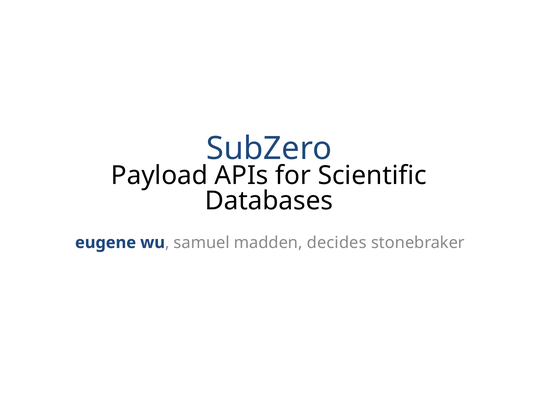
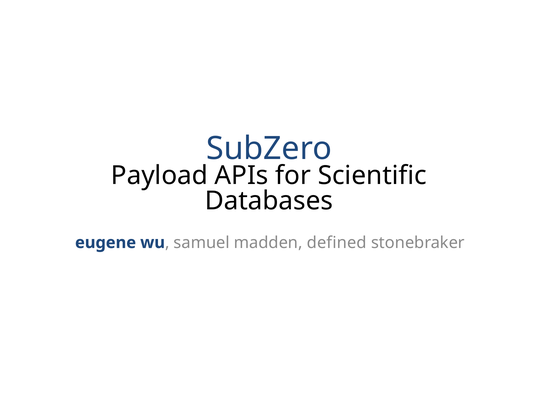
decides: decides -> defined (337, 242)
